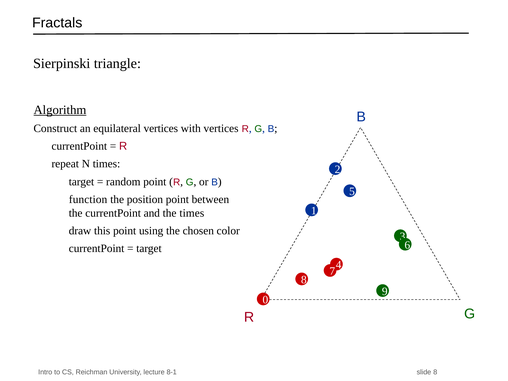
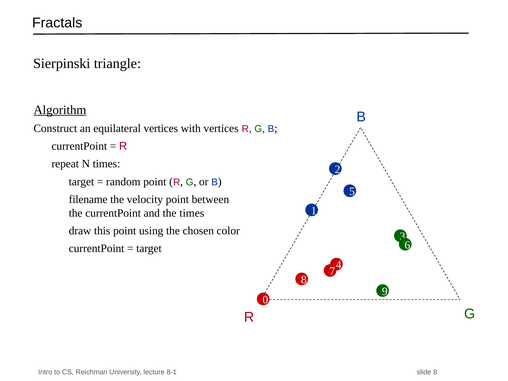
function: function -> filename (88, 199)
position: position -> velocity (145, 199)
